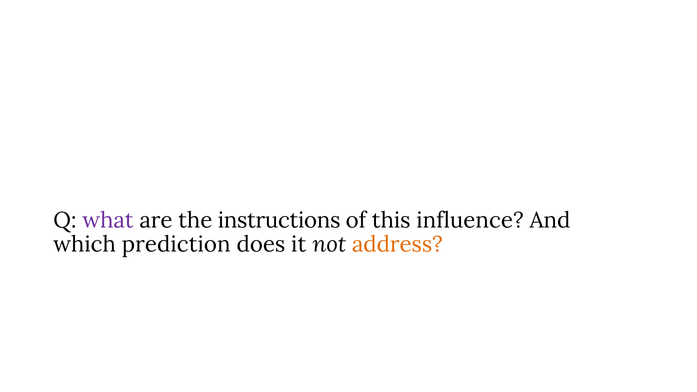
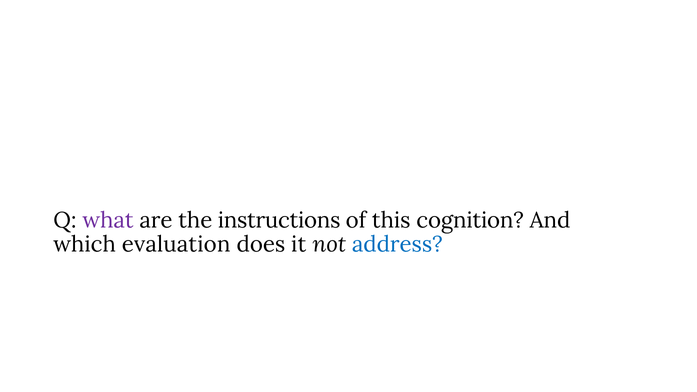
influence: influence -> cognition (470, 220)
prediction: prediction -> evaluation (176, 244)
address colour: orange -> blue (397, 244)
